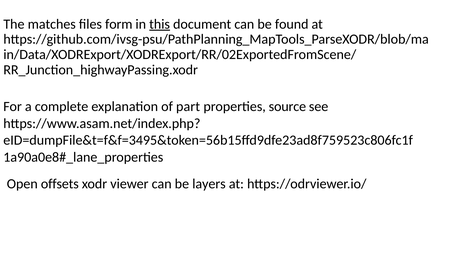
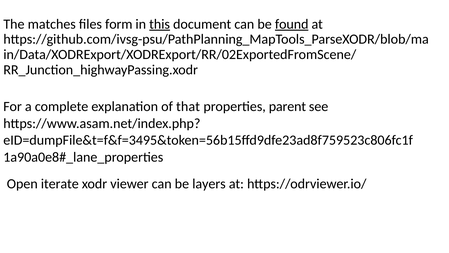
found underline: none -> present (292, 24)
part: part -> that (188, 106)
source: source -> parent (287, 106)
offsets: offsets -> iterate (60, 184)
